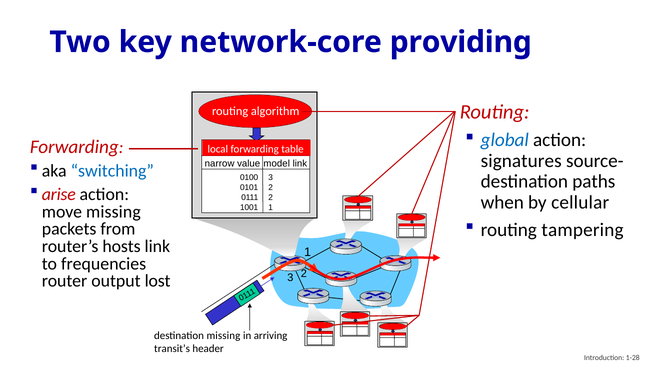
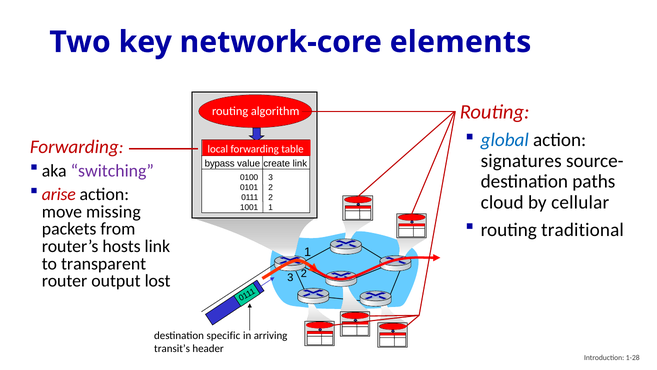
providing: providing -> elements (461, 42)
narrow: narrow -> bypass (220, 163)
model: model -> create (277, 163)
switching colour: blue -> purple (112, 171)
when: when -> cloud (502, 202)
tampering: tampering -> traditional (583, 229)
frequencies: frequencies -> transparent (104, 263)
destination missing: missing -> specific (223, 335)
